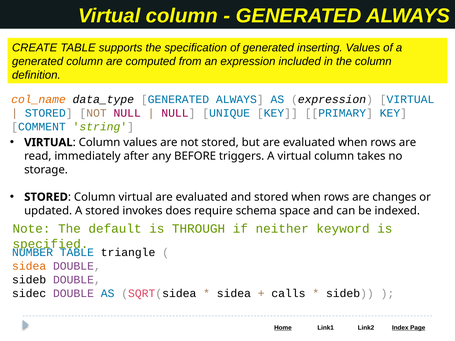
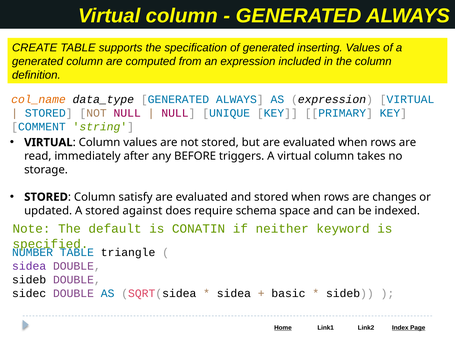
Column virtual: virtual -> satisfy (136, 197)
invokes: invokes -> against (142, 211)
THROUGH: THROUGH -> CONATIN (199, 229)
sidea colour: orange -> purple (29, 266)
calls: calls -> basic (288, 293)
